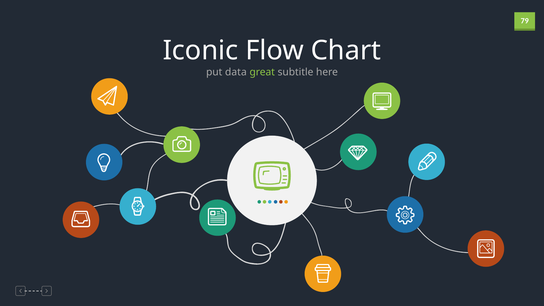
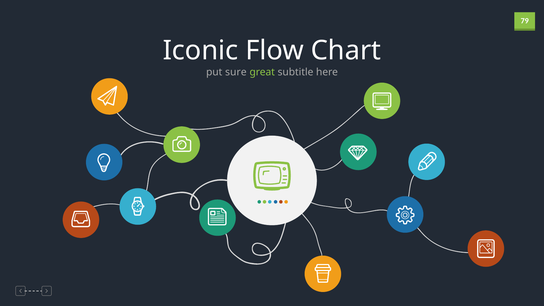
data: data -> sure (236, 72)
